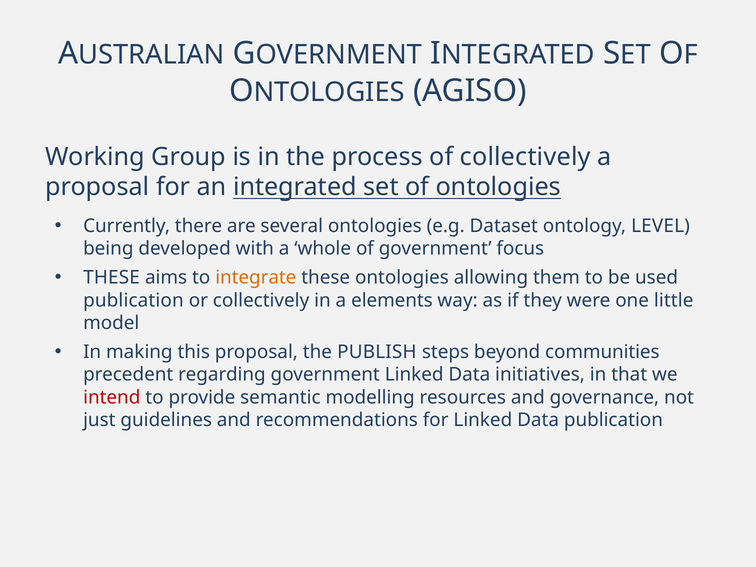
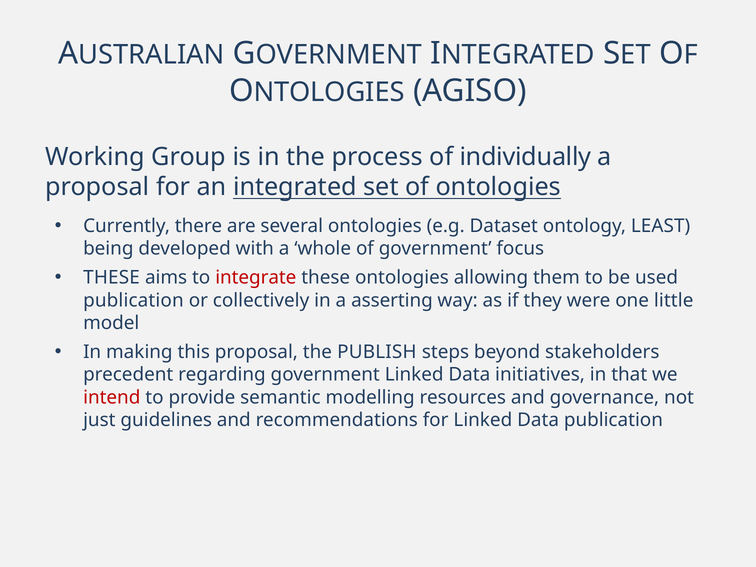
of collectively: collectively -> individually (525, 157)
LEVEL: LEVEL -> LEAST (661, 226)
integrate colour: orange -> red (256, 278)
elements: elements -> asserting (392, 300)
communities: communities -> stakeholders (602, 352)
